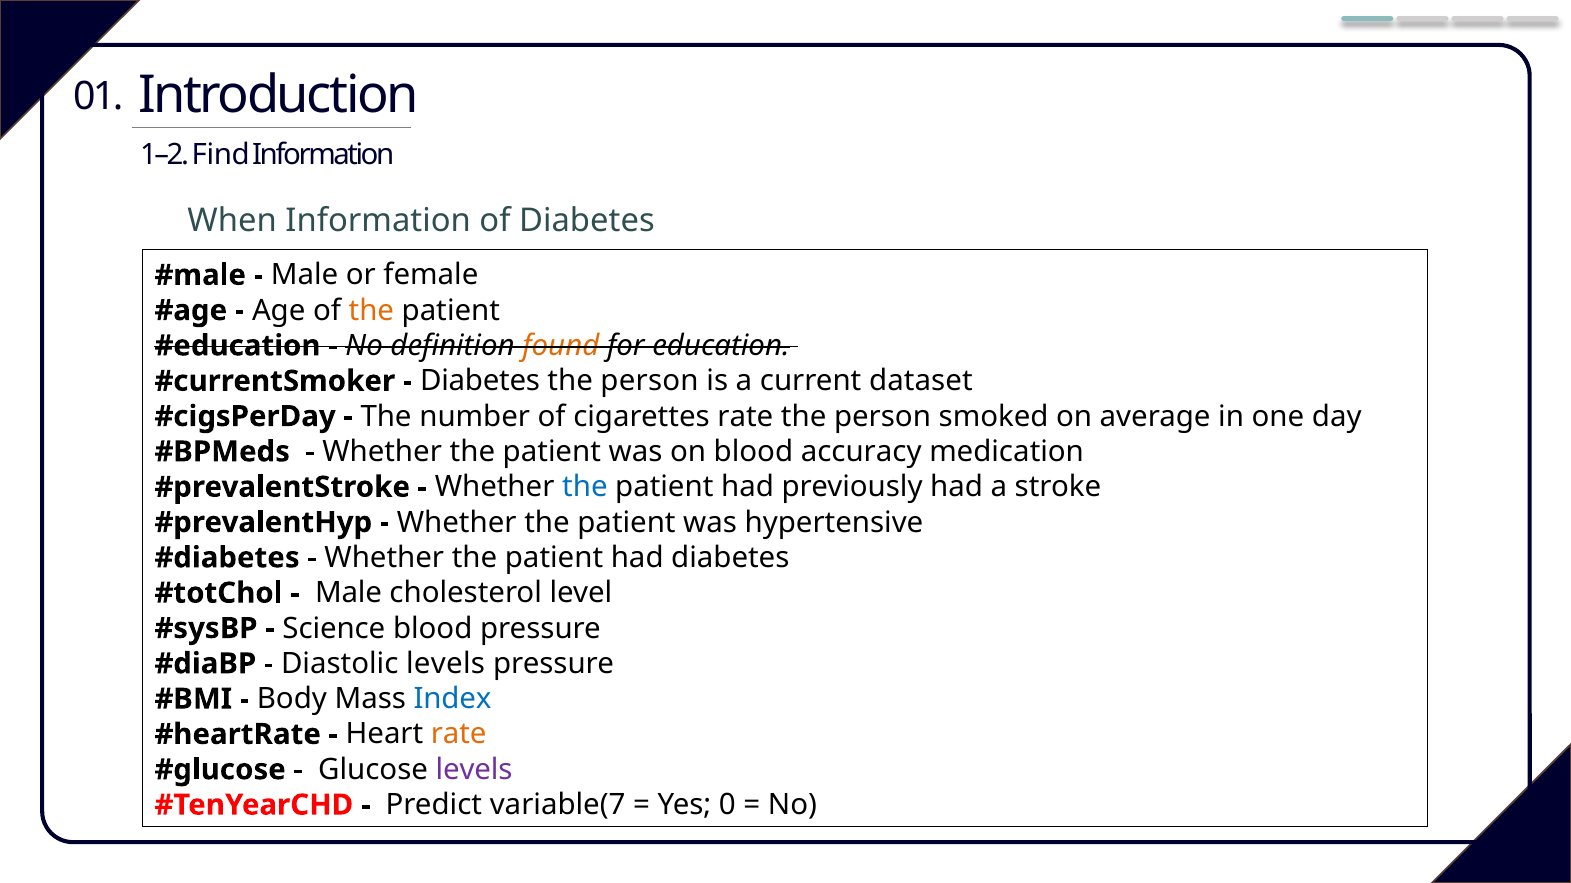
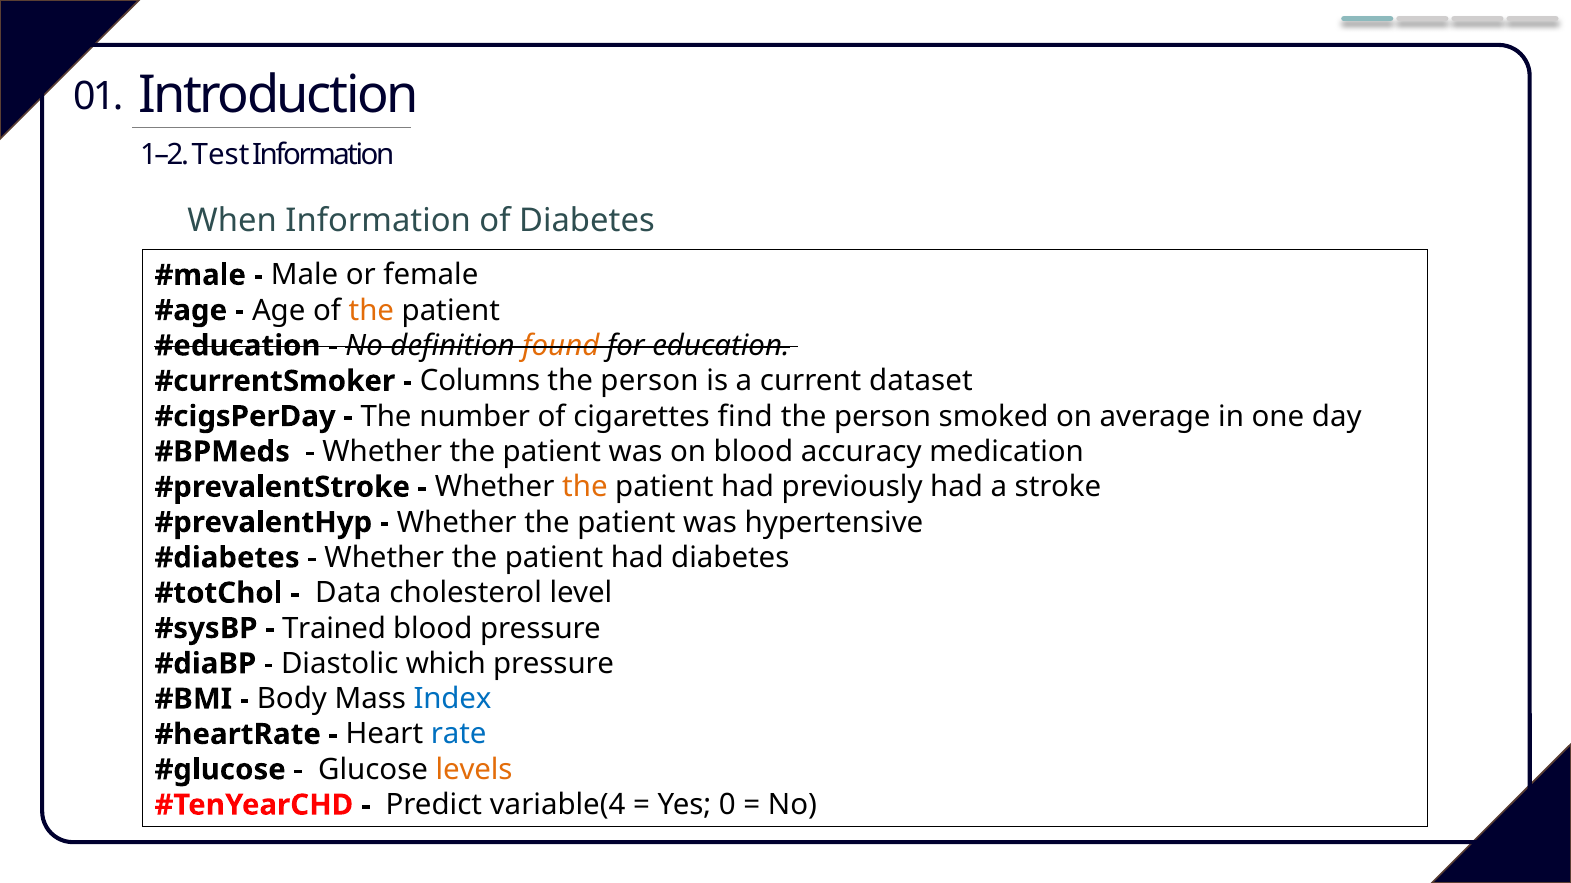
Find: Find -> Test (221, 155)
Diabetes: Diabetes -> Columns (480, 381)
cigarettes rate: rate -> find (745, 417)
the colour: blue -> orange (585, 487)
Male: Male -> Data (348, 593)
Science: Science -> Trained (334, 629)
Diastolic levels: levels -> which (446, 664)
rate colour: orange -> blue (459, 735)
levels colour: purple -> orange (474, 770)
variable(7: variable(7 -> variable(4 (558, 806)
